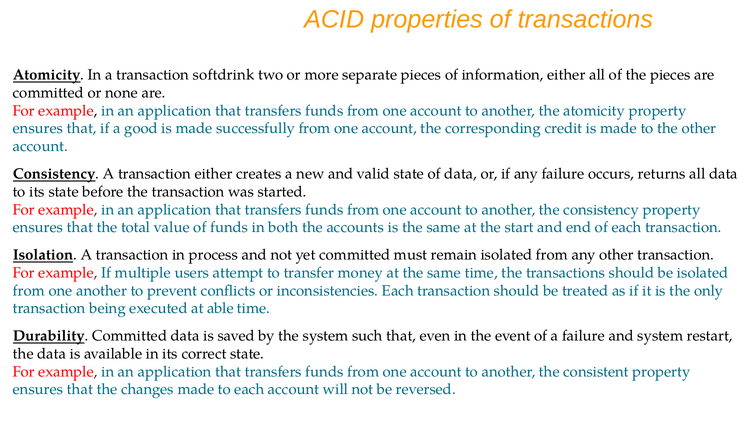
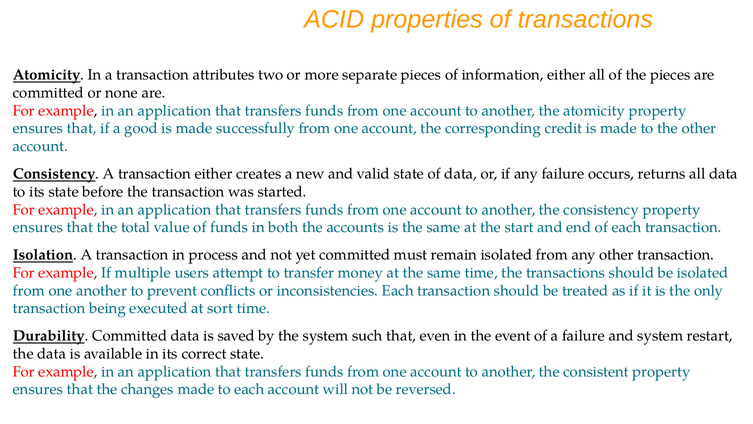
softdrink: softdrink -> attributes (224, 75)
able: able -> sort (220, 308)
